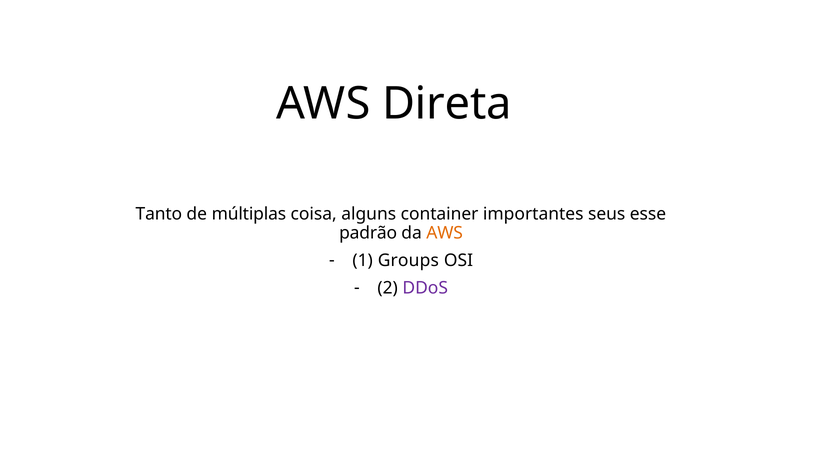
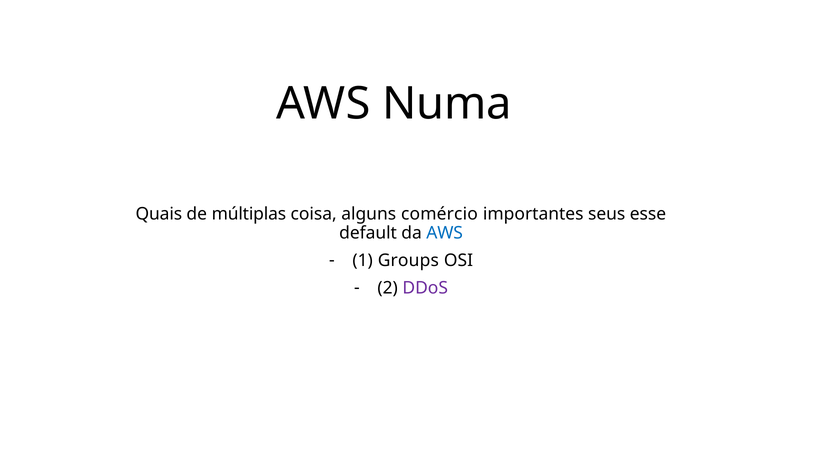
Direta: Direta -> Numa (447, 104)
Tanto: Tanto -> Quais (159, 214)
container: container -> comércio (439, 214)
padrão: padrão -> default (368, 233)
AWS colour: orange -> blue (445, 233)
